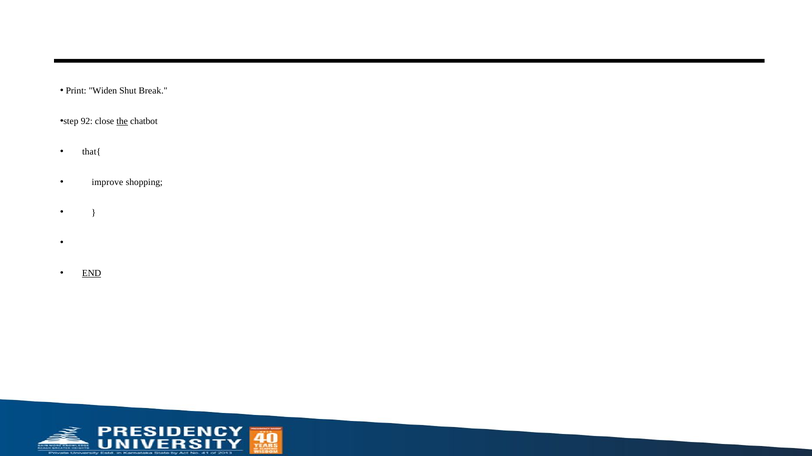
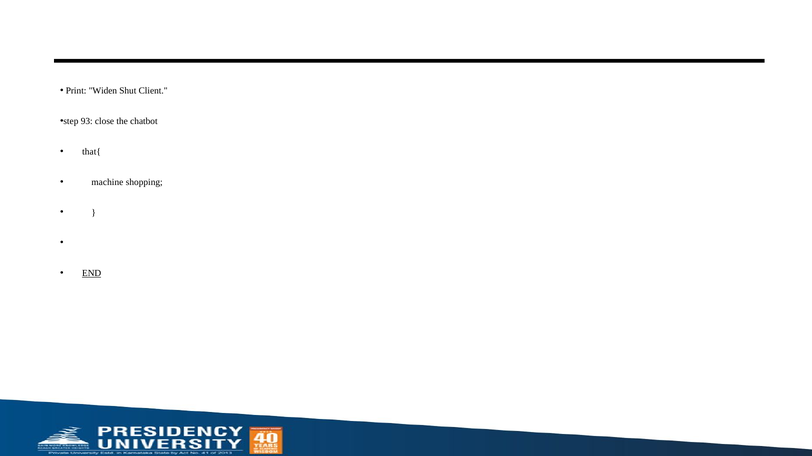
Break: Break -> Client (153, 91)
92: 92 -> 93 (87, 121)
the underline: present -> none (122, 121)
improve: improve -> machine (107, 182)
